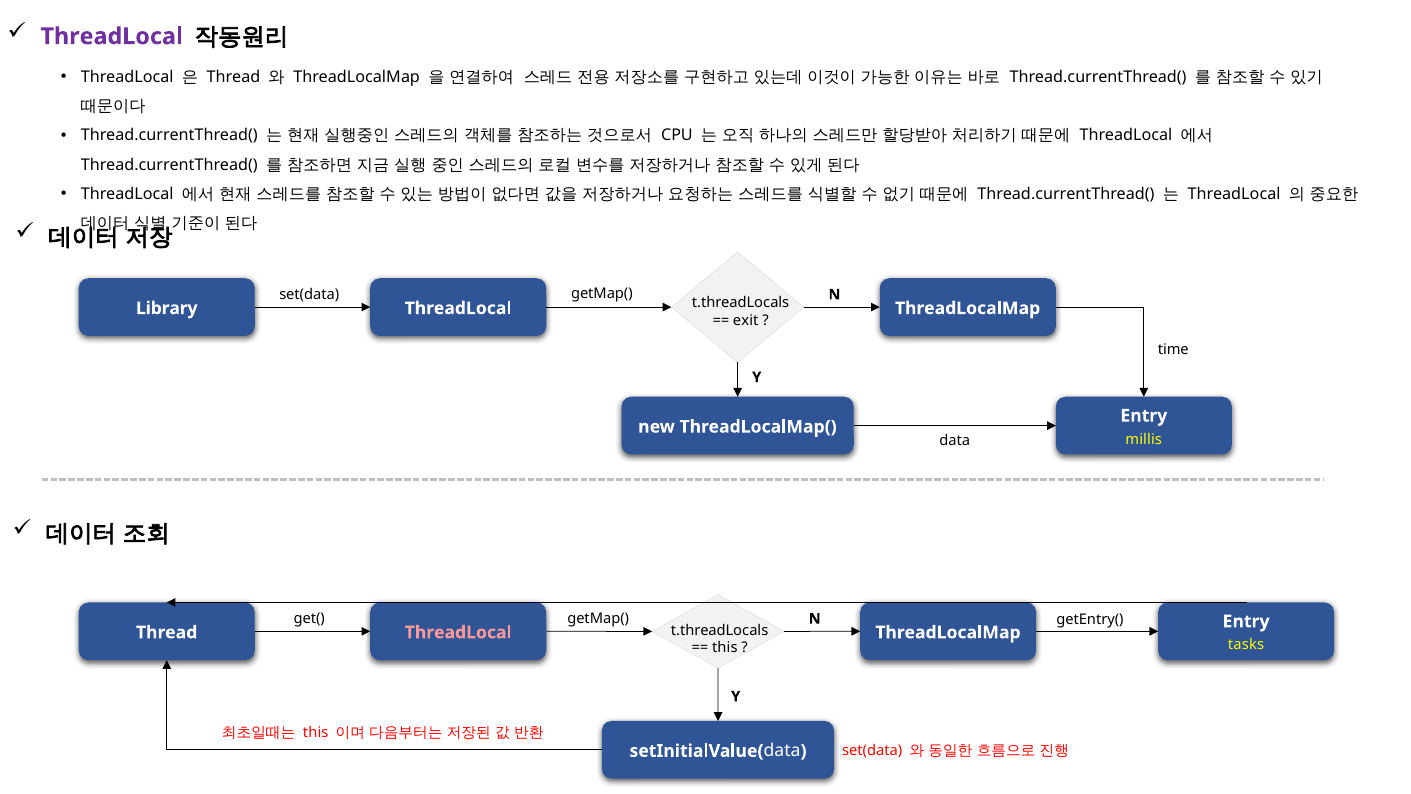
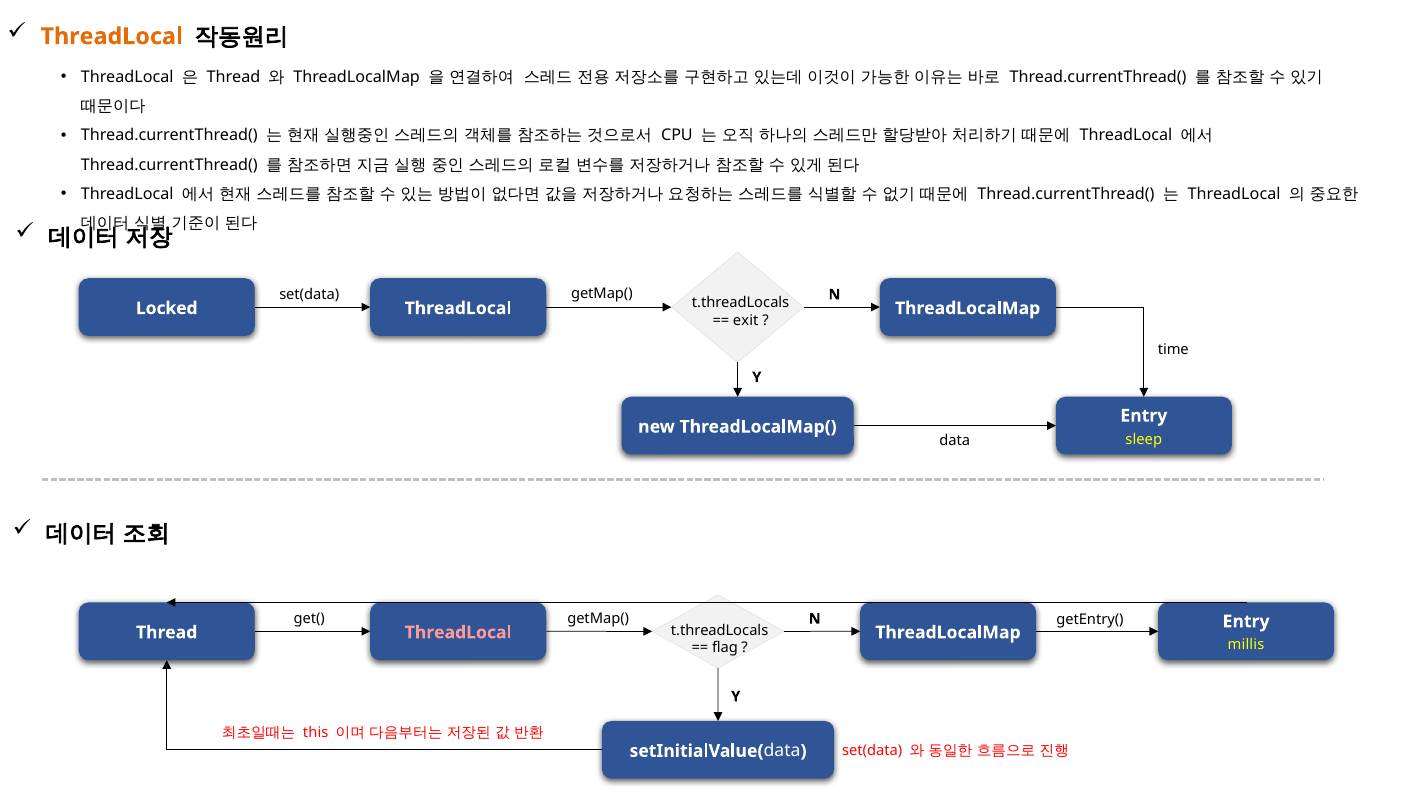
ThreadLocal colour: purple -> orange (112, 36)
Library: Library -> Locked (167, 308)
millis: millis -> sleep (1144, 439)
tasks: tasks -> millis (1246, 645)
this: this -> flag (725, 648)
